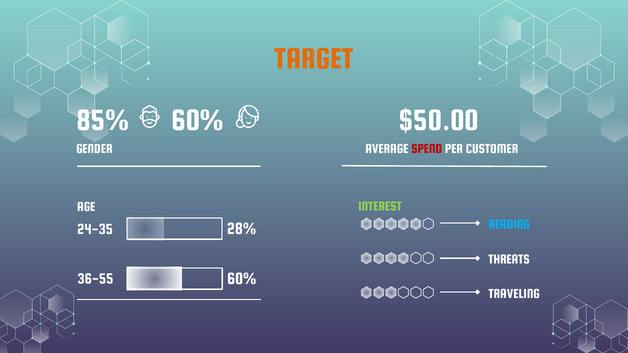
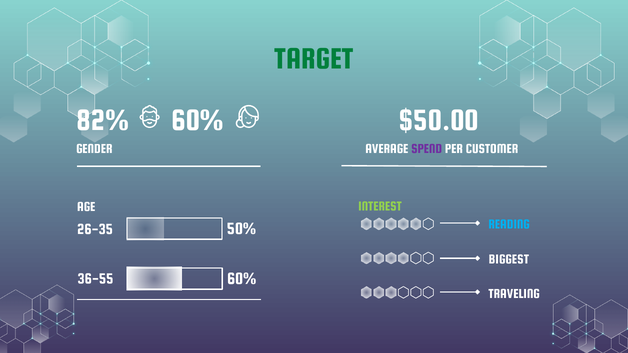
TARGET colour: orange -> green (314, 58)
85%: 85% -> 82% (103, 120)
SPEND colour: red -> purple (427, 149)
28%: 28% -> 50% (241, 229)
24-35: 24-35 -> 26-35 (95, 229)
THREATS: THREATS -> BIGGEST (509, 259)
